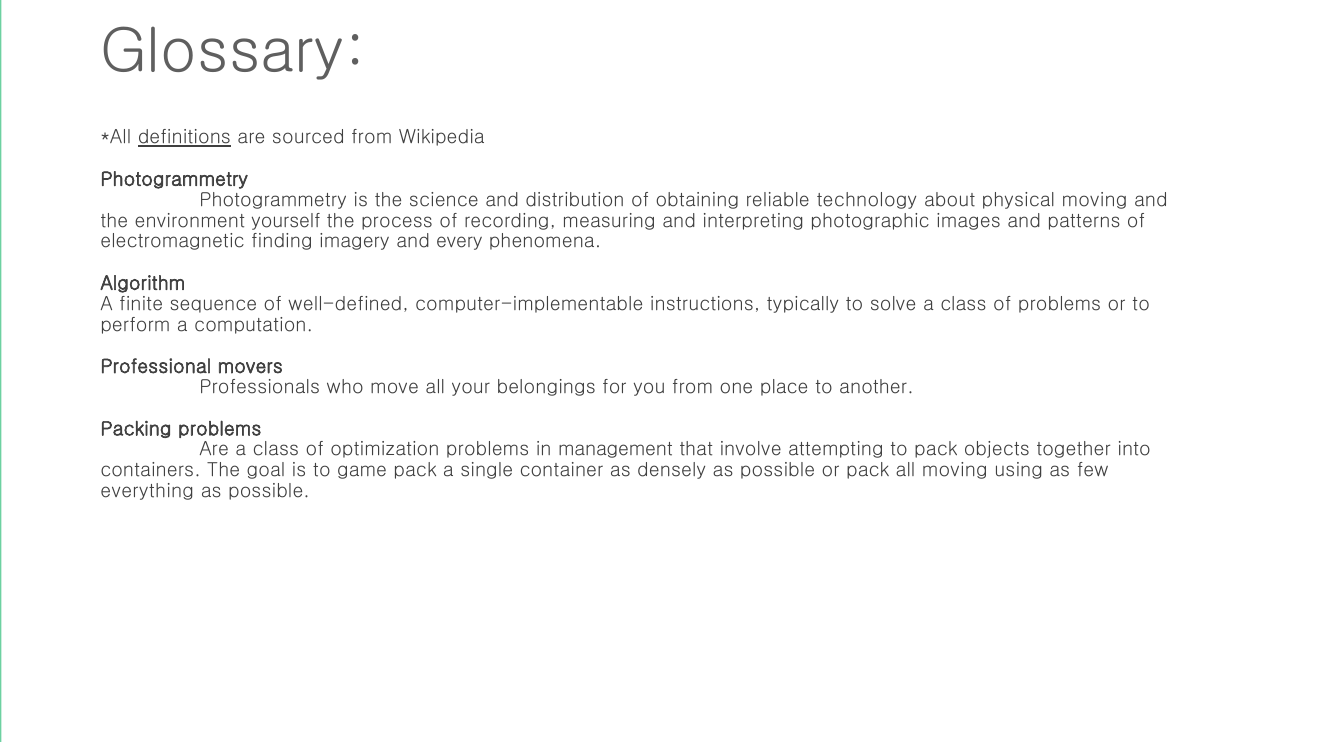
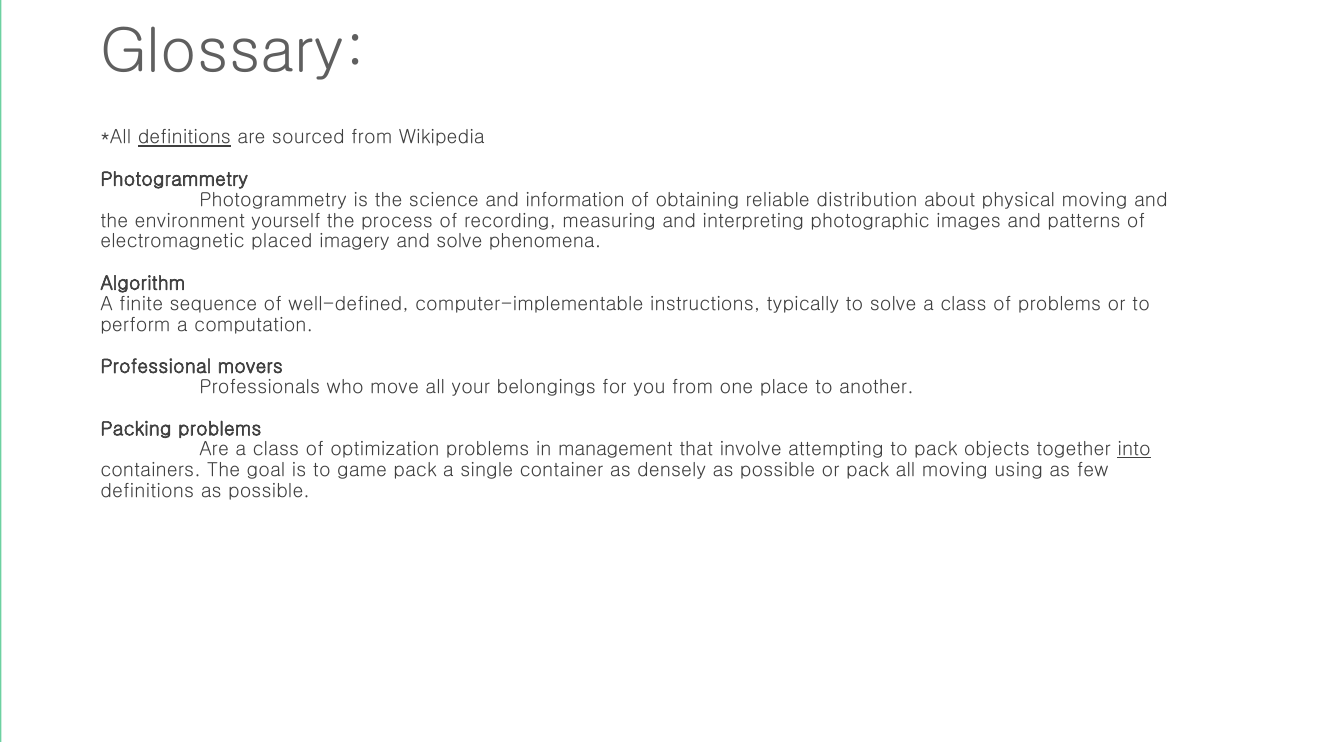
distribution: distribution -> information (575, 200)
technology: technology -> distribution (867, 200)
finding: finding -> placed (282, 242)
and every: every -> solve (459, 242)
into underline: none -> present (1134, 450)
everything: everything -> definitions (147, 491)
